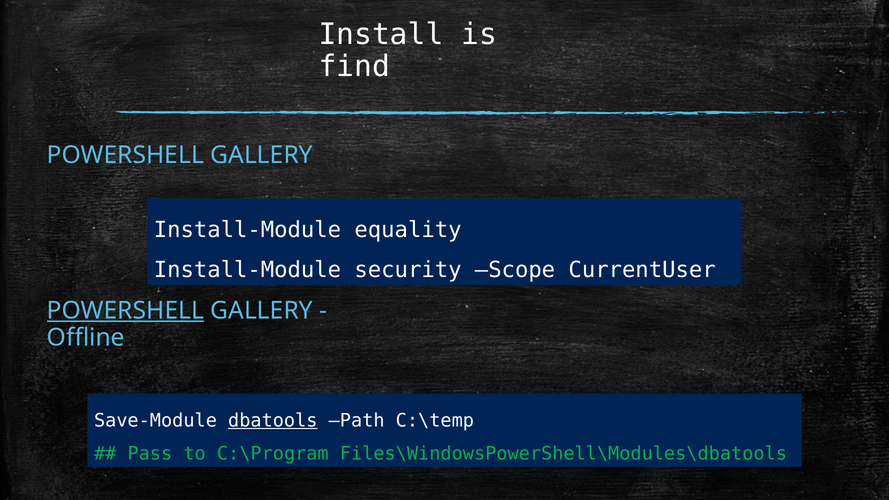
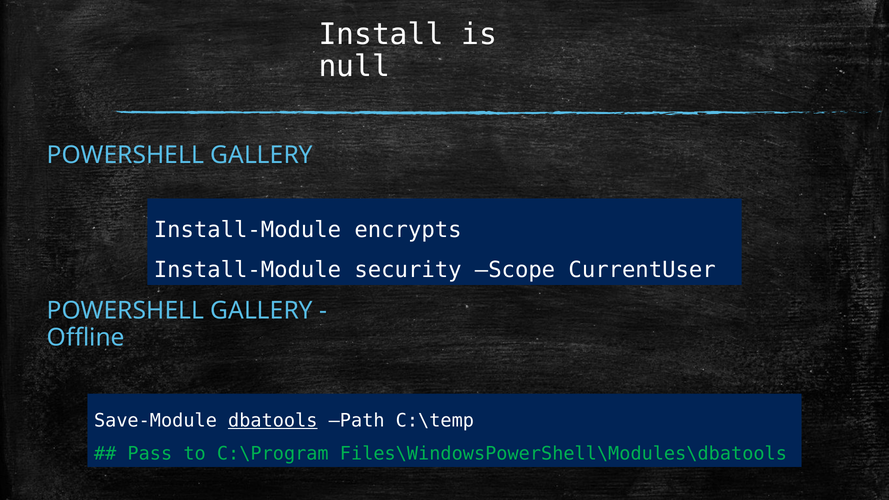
find: find -> null (354, 67)
equality: equality -> encrypts (408, 230)
POWERSHELL underline: present -> none (125, 311)
